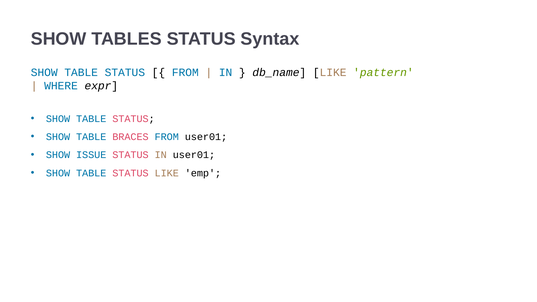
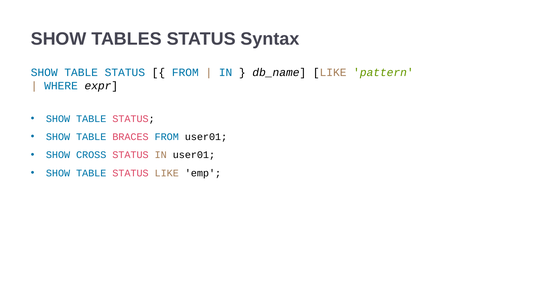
ISSUE: ISSUE -> CROSS (91, 155)
